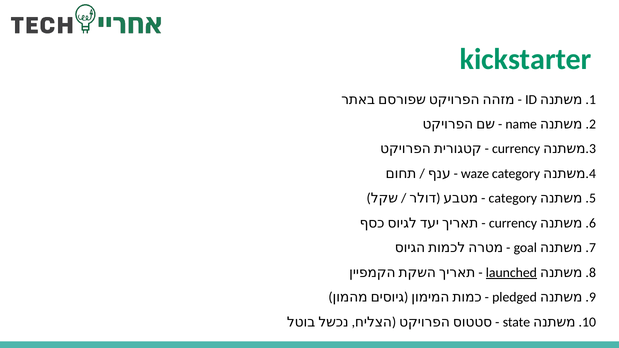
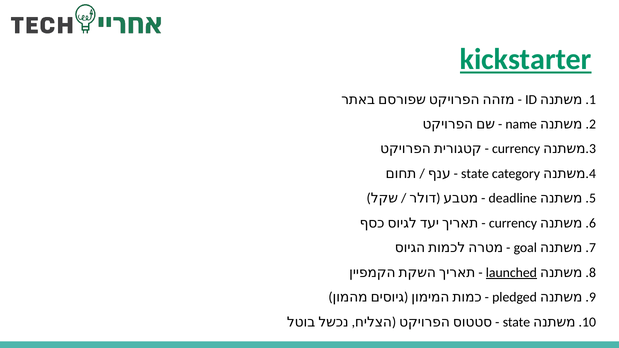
kickstarter underline: none -> present (526, 60)
waze: waze -> state (475, 174)
category: category -> deadline (513, 198)
